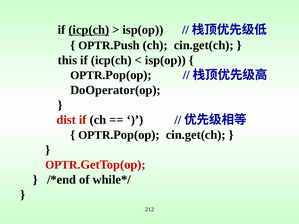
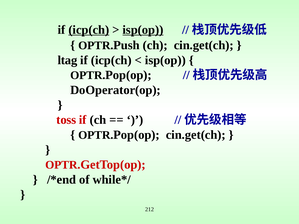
isp(op underline: none -> present (143, 30)
this: this -> ltag (67, 60)
dist: dist -> toss (66, 120)
